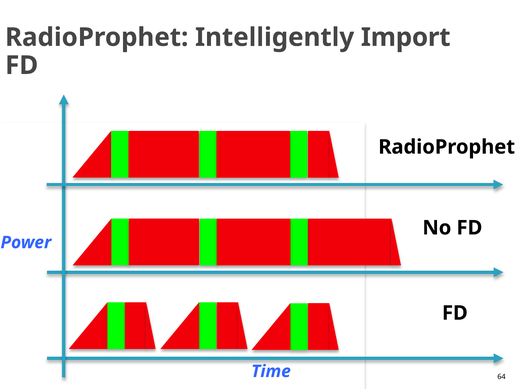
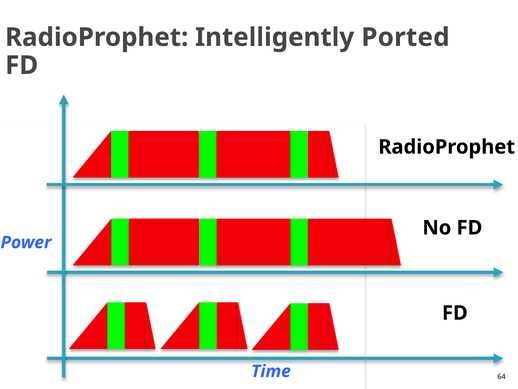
Import: Import -> Ported (405, 37)
